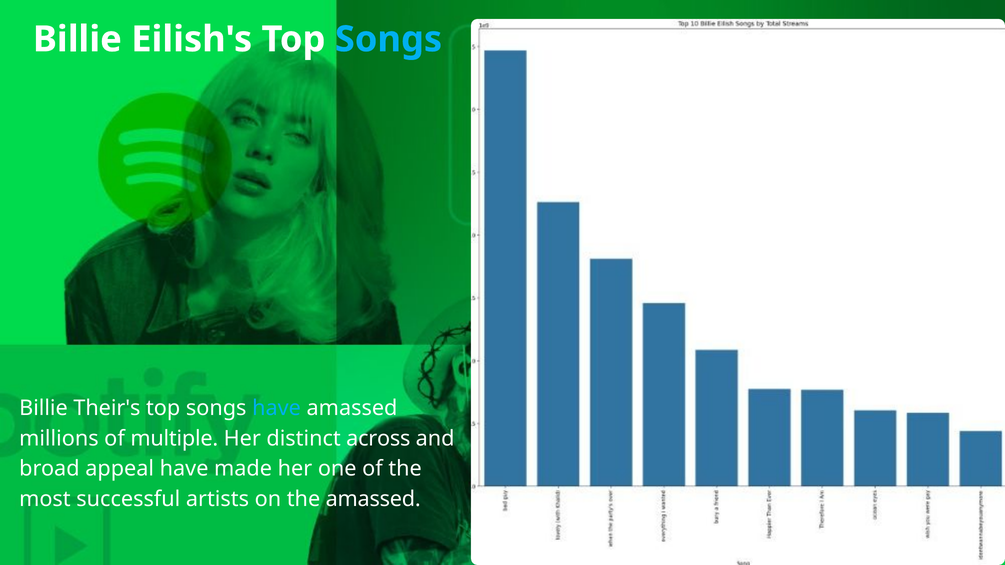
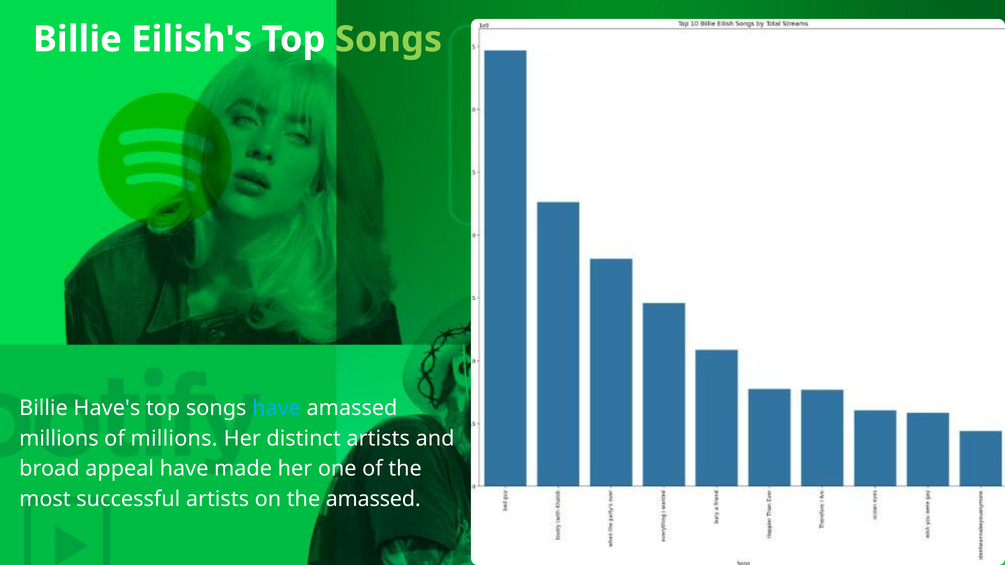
Songs colour: light blue -> light green (388, 39)
Their's: Their's -> Have's (107, 408)
of multiple: multiple -> millions (174, 439)
distinct across: across -> artists (378, 439)
